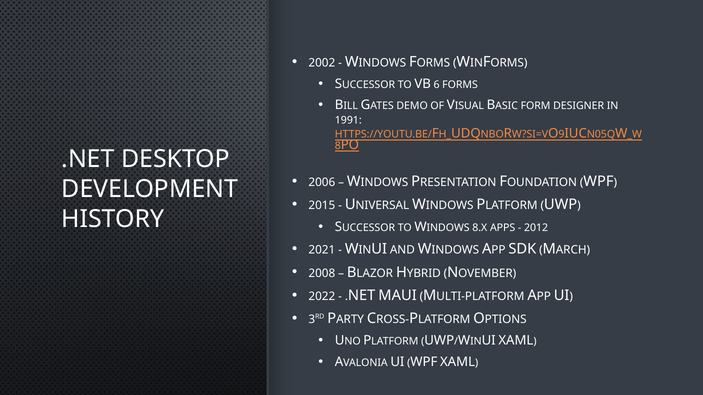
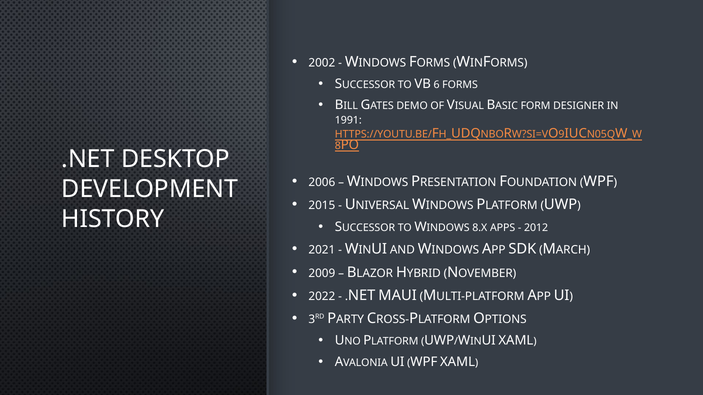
2008: 2008 -> 2009 (322, 273)
